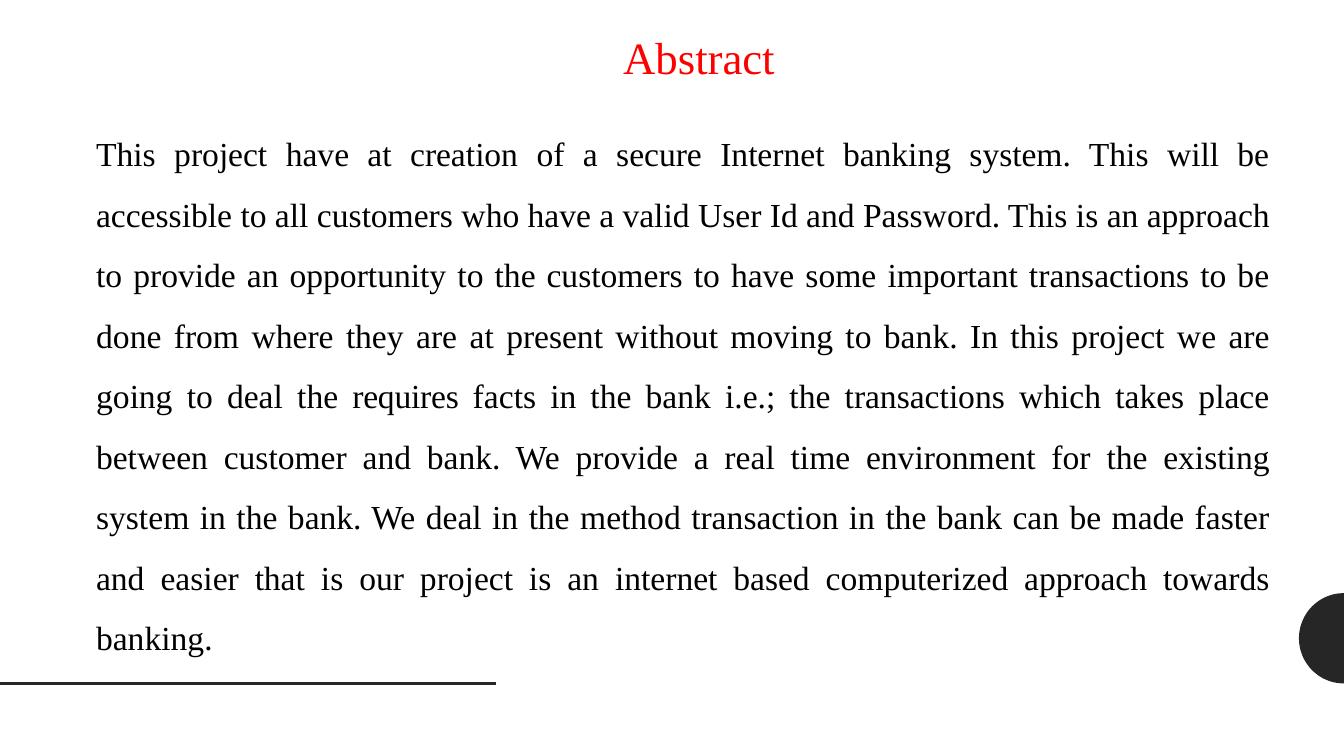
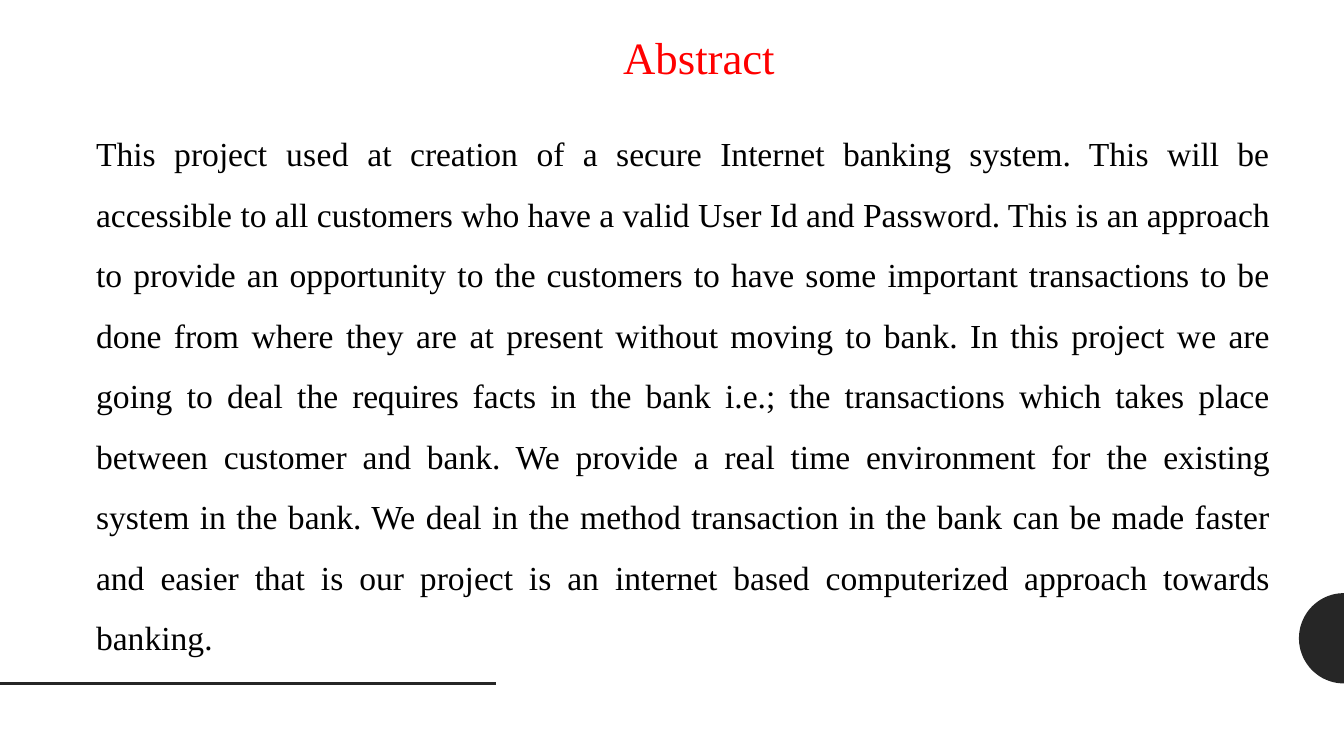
project have: have -> used (317, 156)
